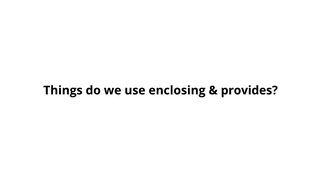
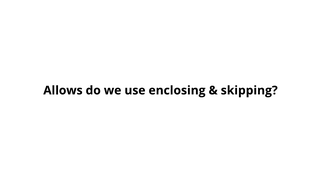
Things: Things -> Allows (63, 90)
provides: provides -> skipping (249, 90)
